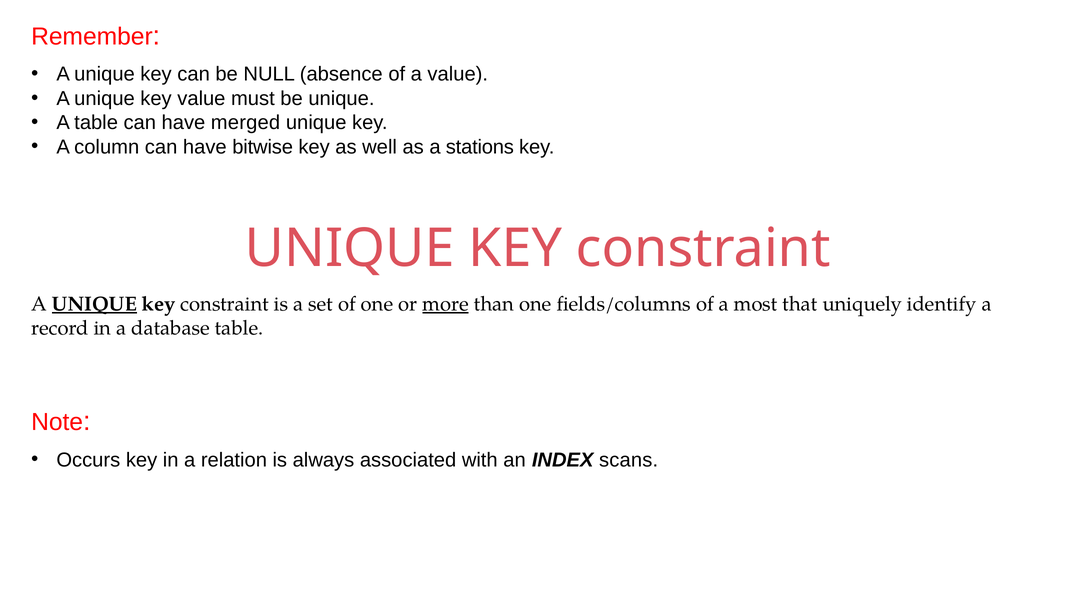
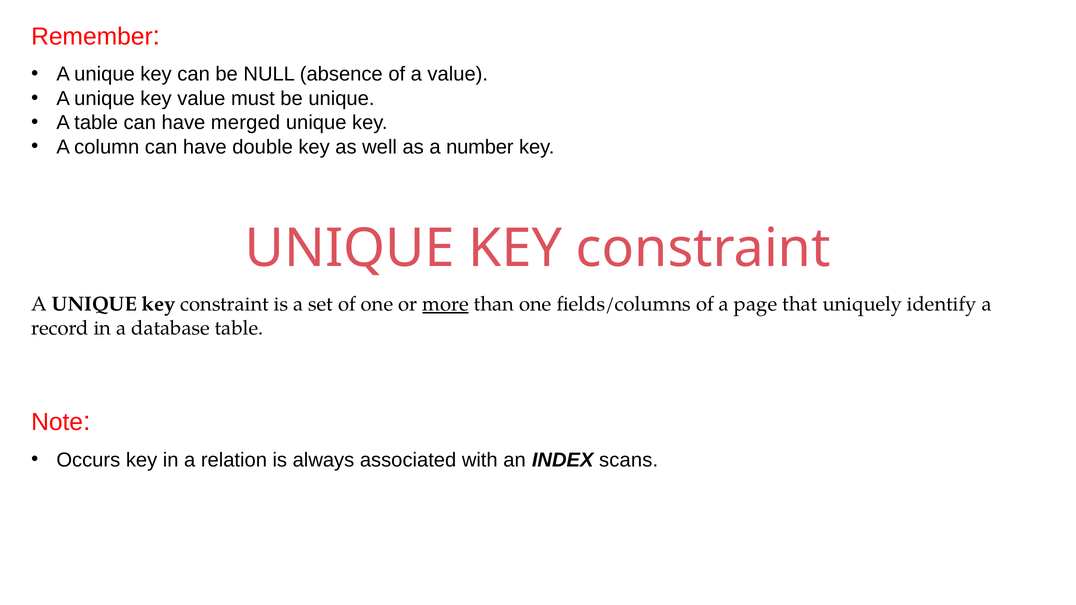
bitwise: bitwise -> double (263, 147)
stations: stations -> number (480, 147)
UNIQUE underline: present -> none (94, 304)
most: most -> page (756, 304)
